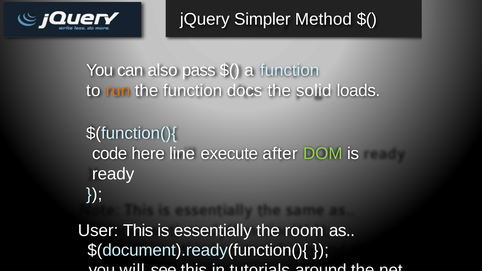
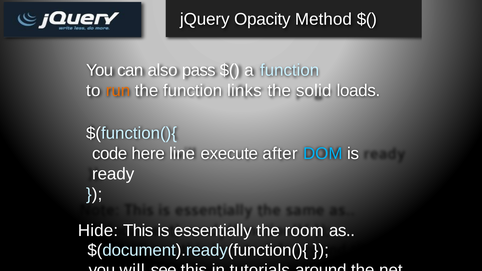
Simpler: Simpler -> Opacity (262, 19)
docs: docs -> links (244, 91)
DOM colour: light green -> light blue (323, 154)
User: User -> Hide (98, 231)
